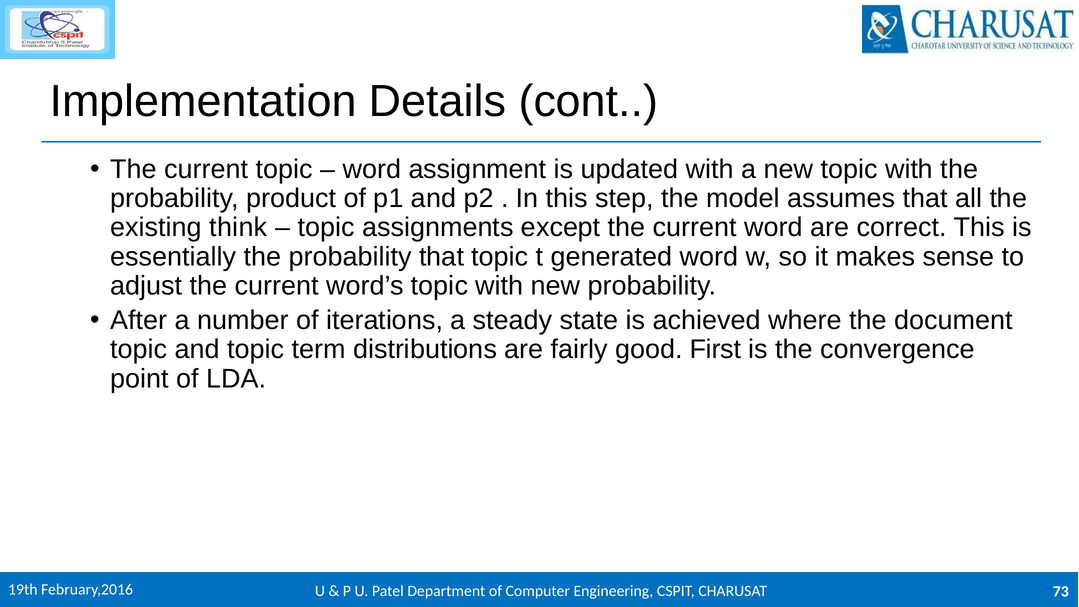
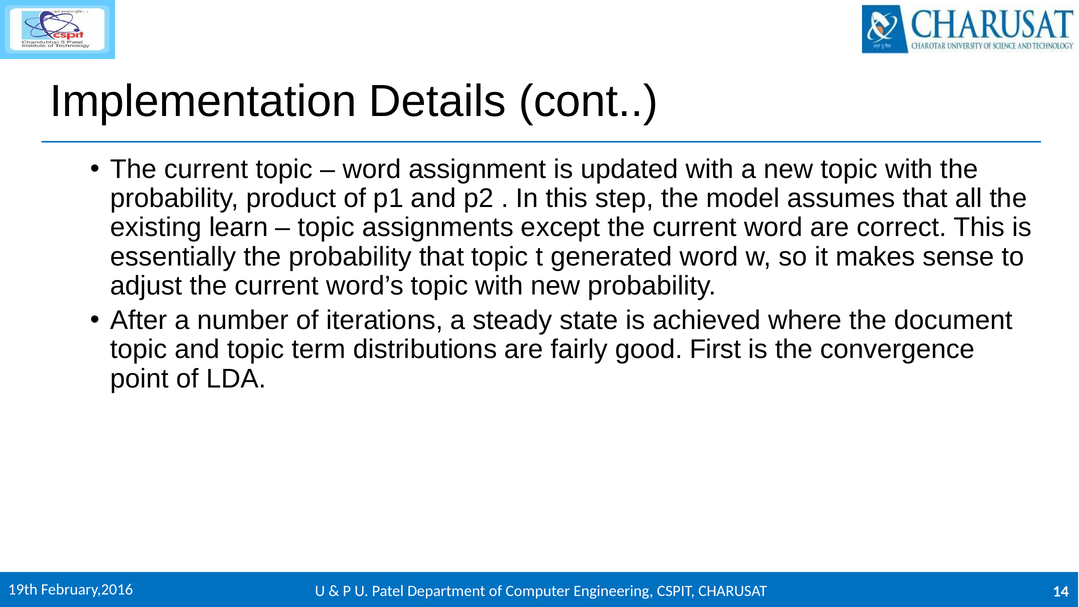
think: think -> learn (239, 227)
73: 73 -> 14 (1061, 592)
